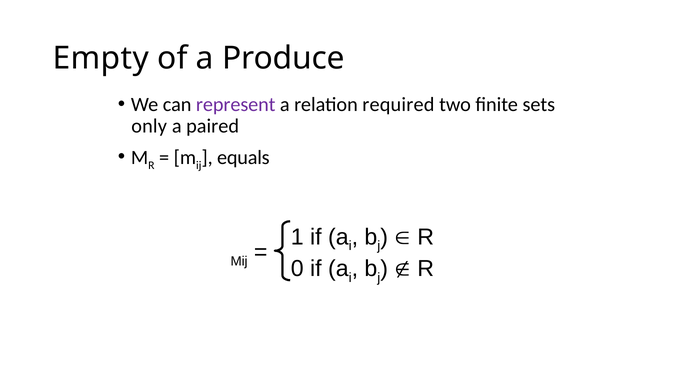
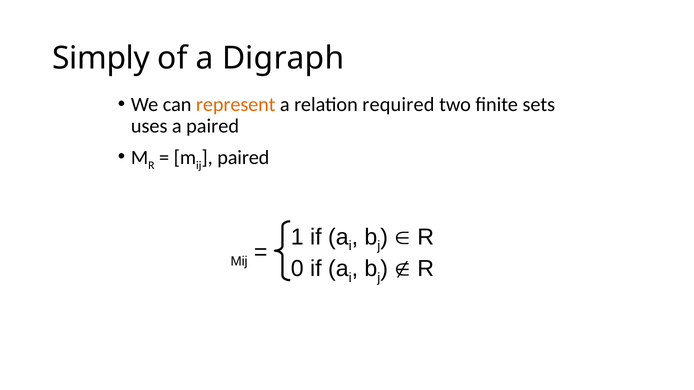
Empty: Empty -> Simply (101, 58)
Produce: Produce -> Digraph (283, 58)
represent colour: purple -> orange (236, 105)
only: only -> uses (149, 126)
equals: equals -> paired (243, 158)
